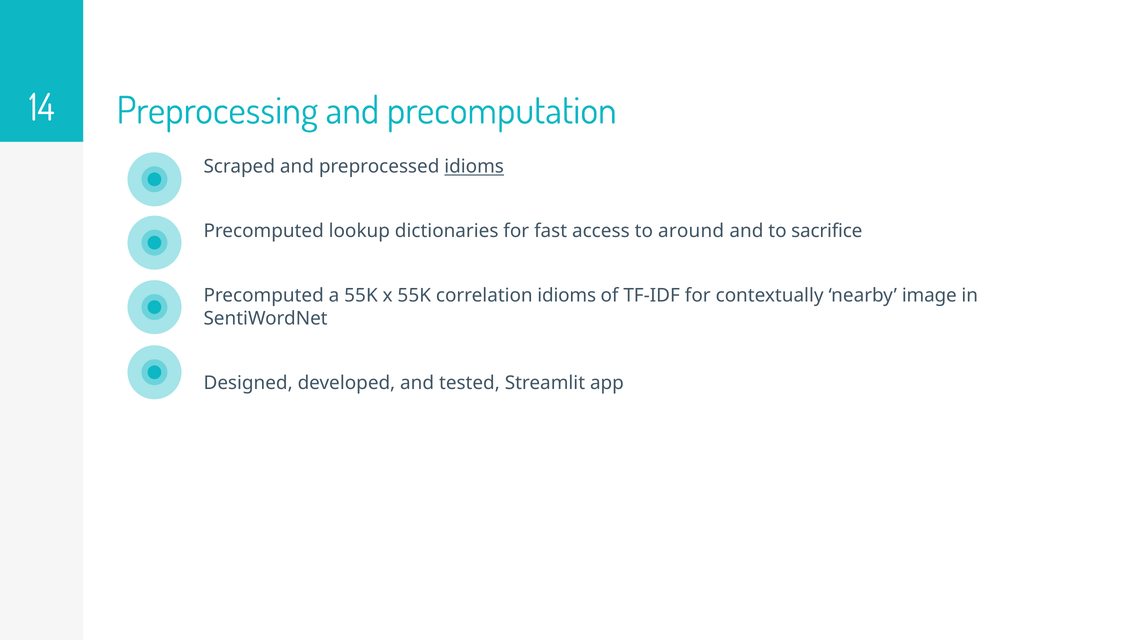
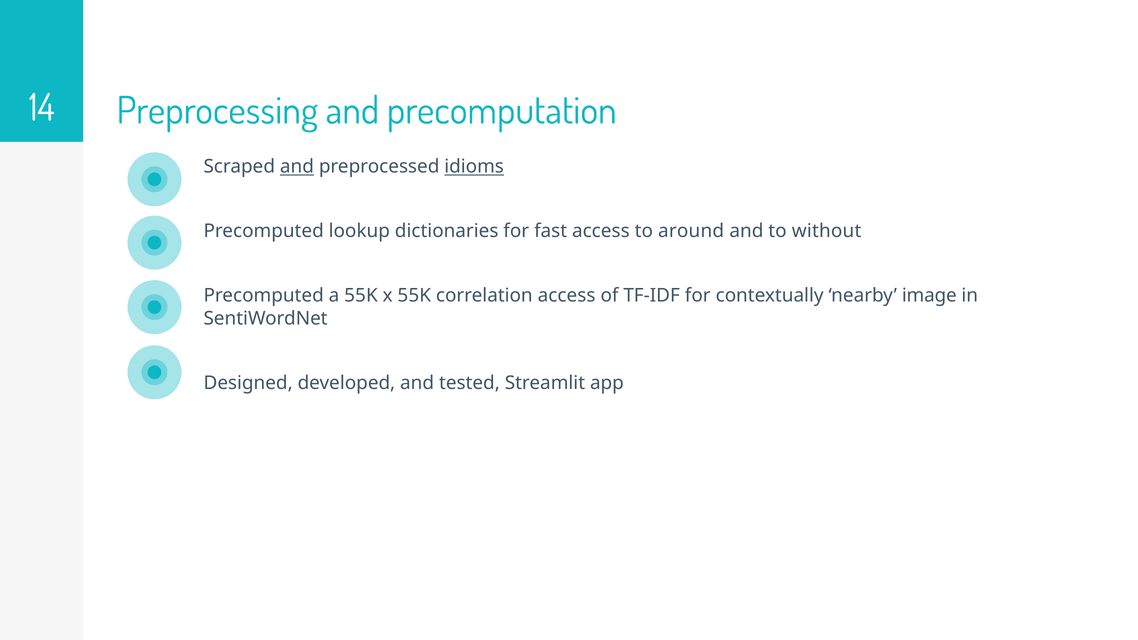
and underline: none -> present (297, 167)
sacrifice: sacrifice -> without (827, 231)
correlation idioms: idioms -> access (567, 296)
